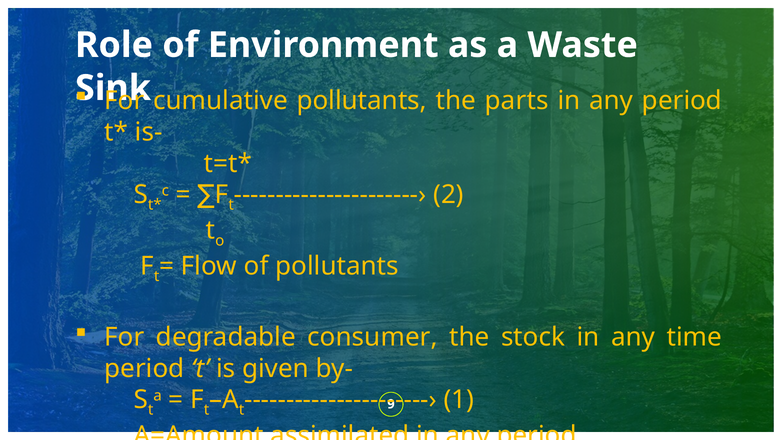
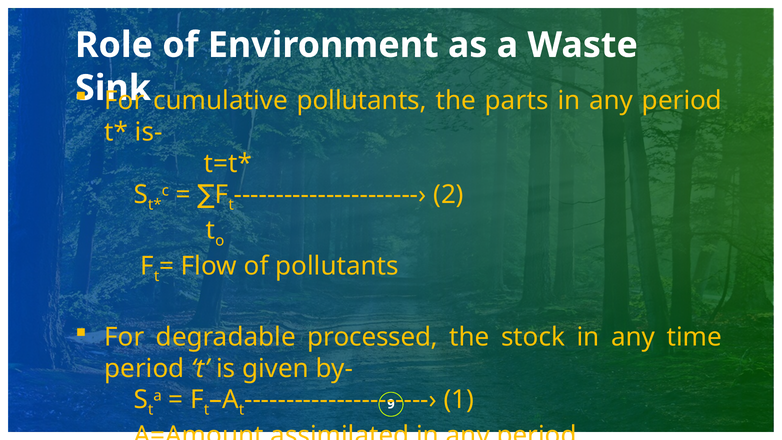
consumer: consumer -> processed (373, 337)
